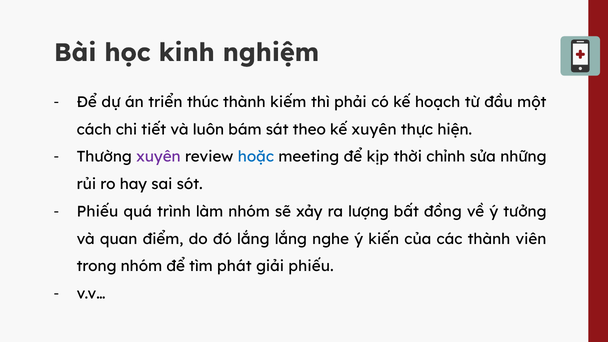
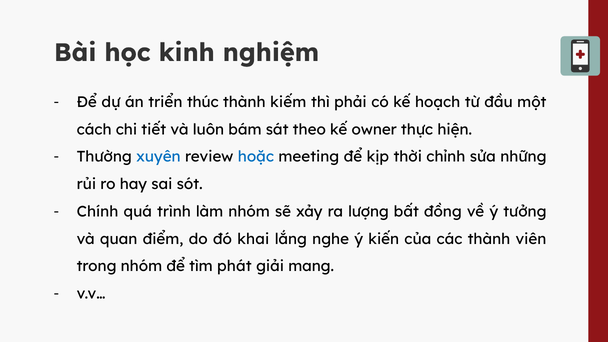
kế xuyên: xuyên -> owner (374, 130)
xuyên colour: purple -> blue (158, 157)
Phiếu: Phiếu -> Chính (98, 212)
đó lắng: lắng -> khai (253, 239)
giải phiếu: phiếu -> mang (311, 266)
